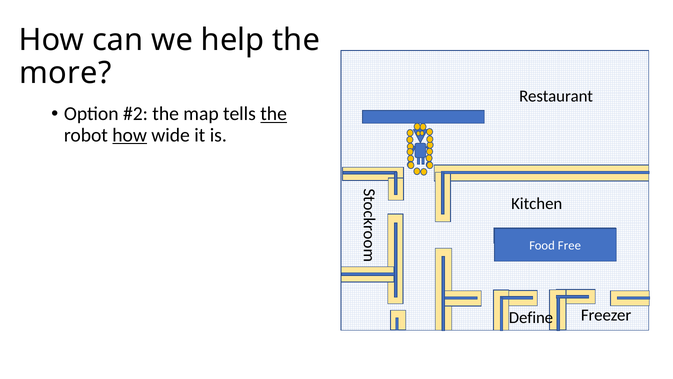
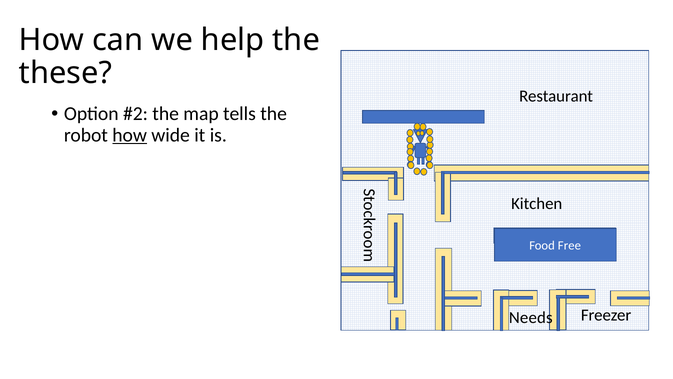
more: more -> these (65, 73)
the underline: present -> none (274, 114)
Define: Define -> Needs (531, 317)
